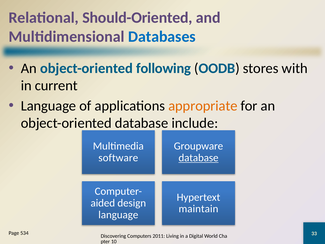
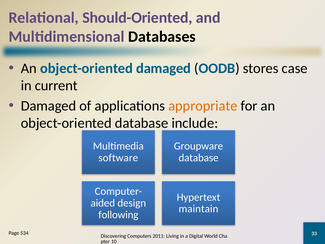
Databases colour: blue -> black (162, 37)
object-oriented following: following -> damaged (164, 68)
with: with -> case (295, 68)
Language: Language -> Damaged (49, 106)
database underline: present -> none (199, 158)
language: language -> following (118, 215)
